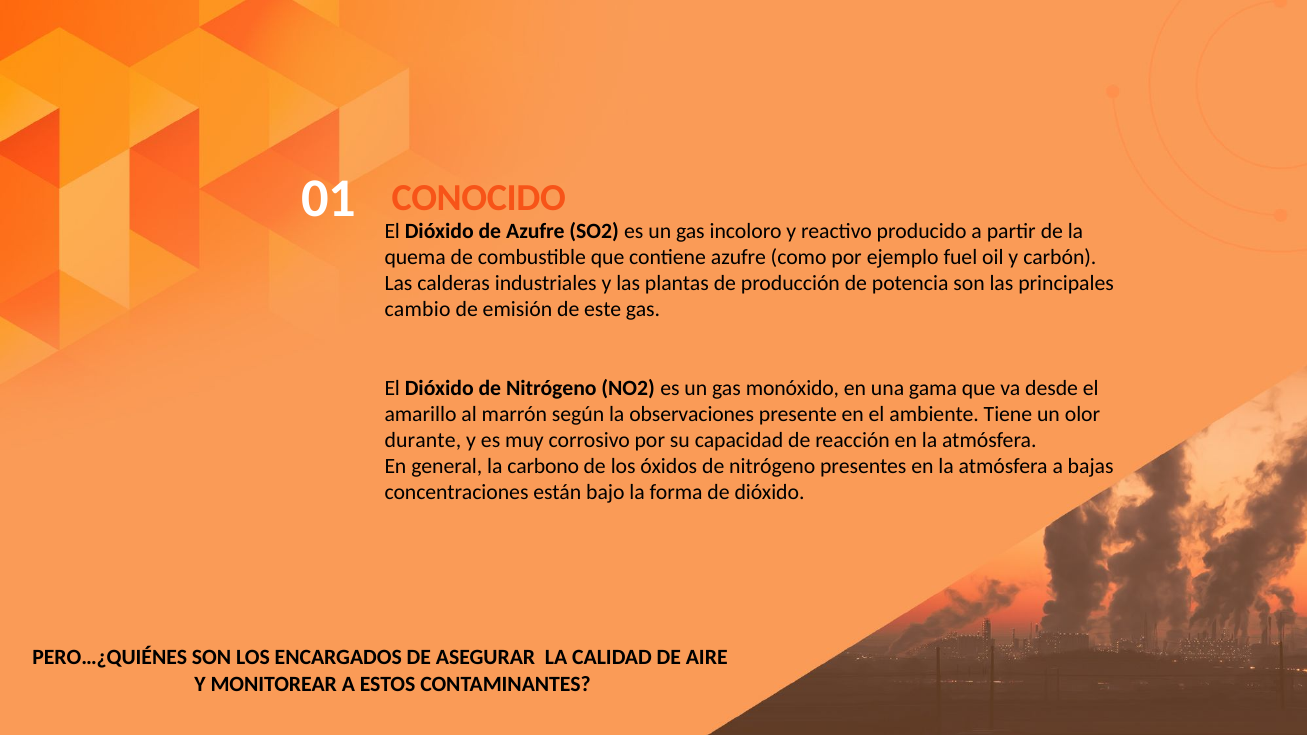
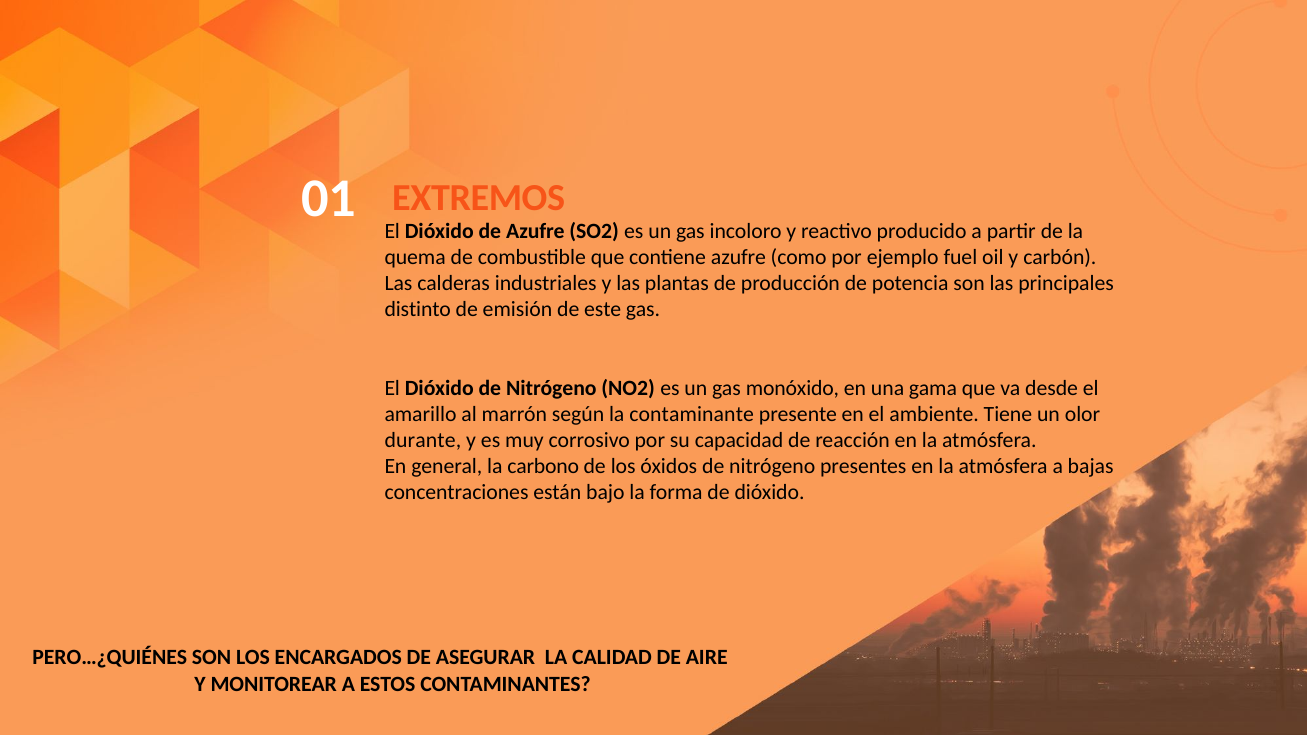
CONOCIDO: CONOCIDO -> EXTREMOS (479, 198)
cambio: cambio -> distinto (418, 310)
observaciones: observaciones -> contaminante (692, 414)
